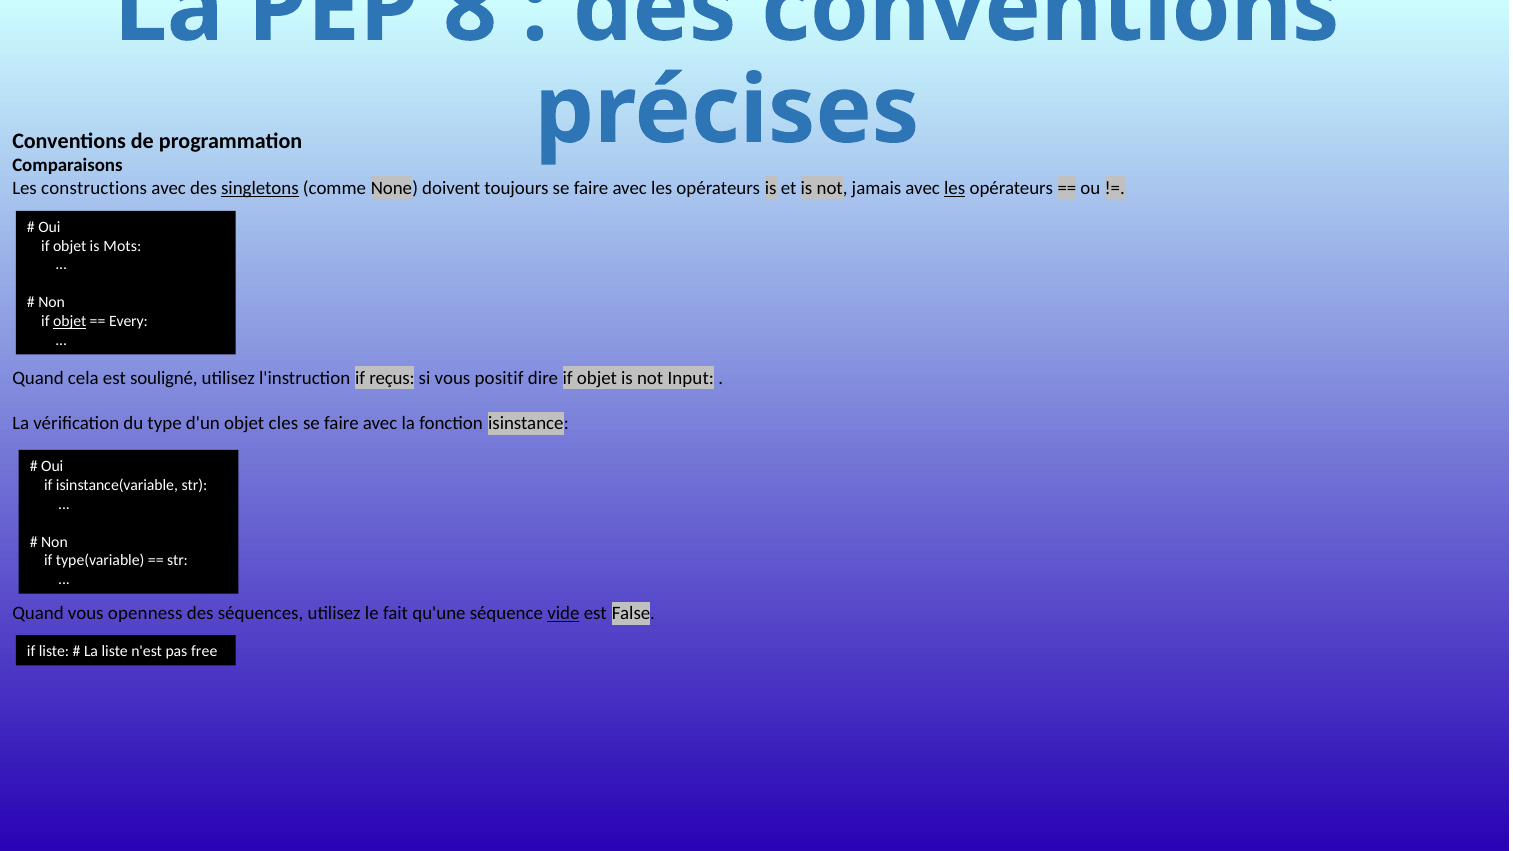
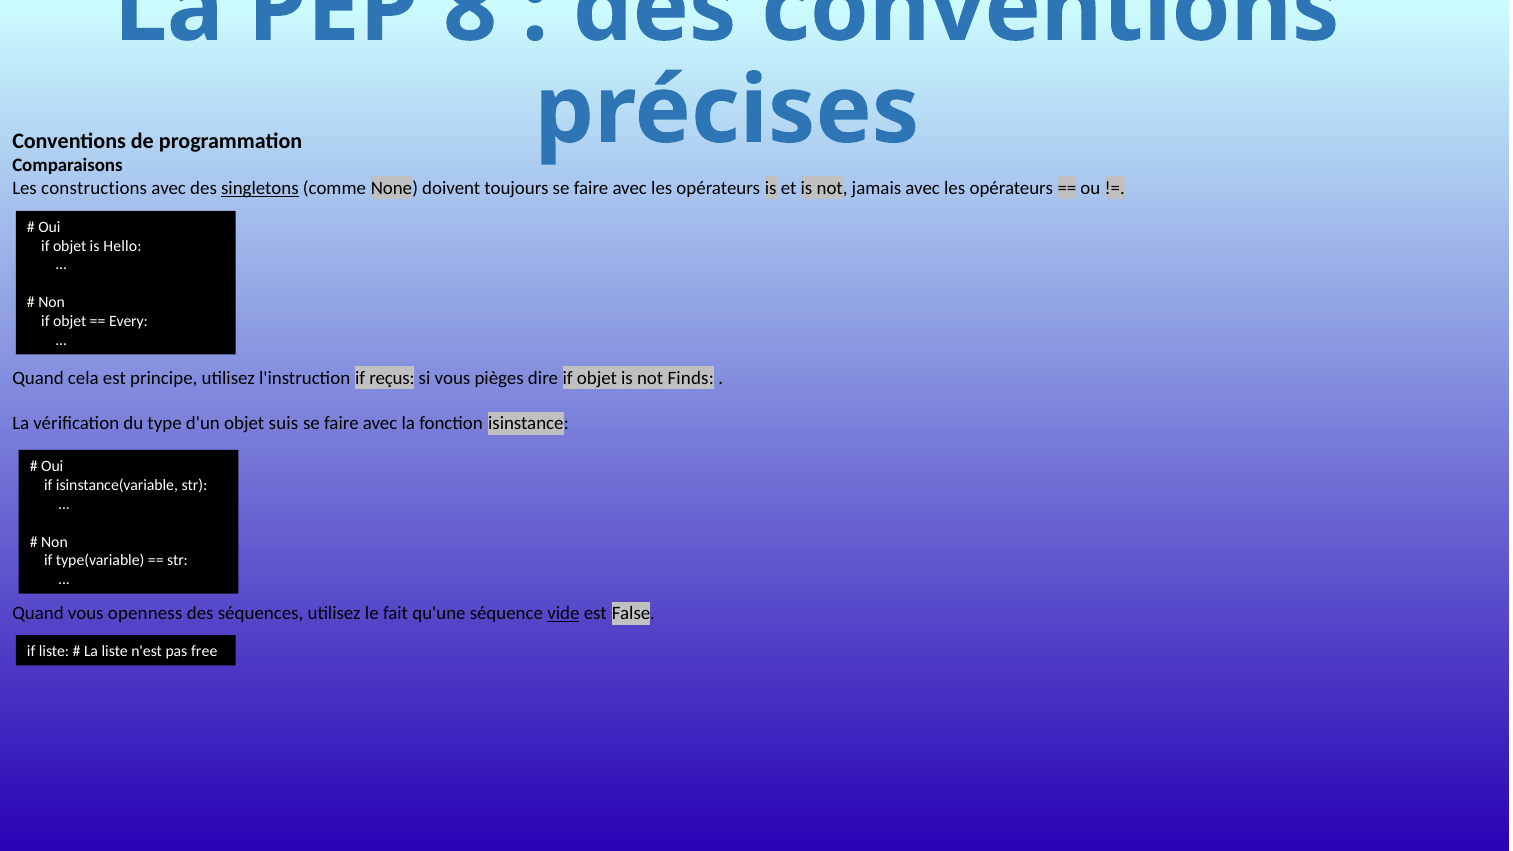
les underline: present -> none (955, 188)
Mots: Mots -> Hello (122, 246)
objet underline: present -> none (70, 322)
souligné: souligné -> principe (164, 378)
positif: positif -> pièges (499, 378)
Input: Input -> Finds (691, 378)
cles: cles -> suis (284, 423)
